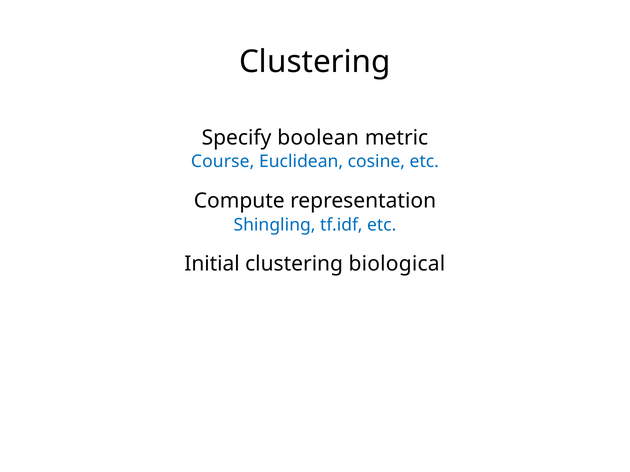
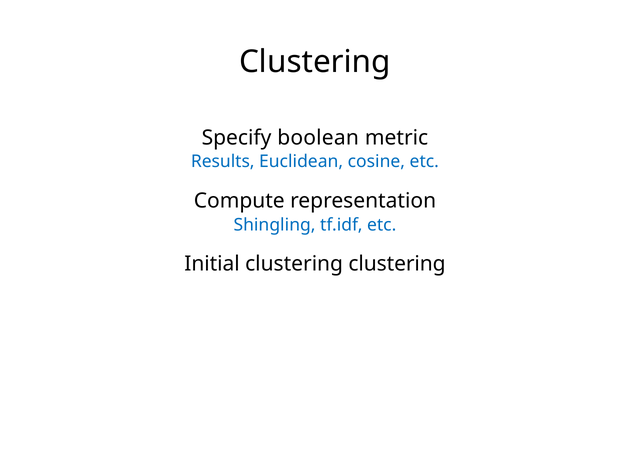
Course: Course -> Results (223, 162)
clustering biological: biological -> clustering (397, 264)
